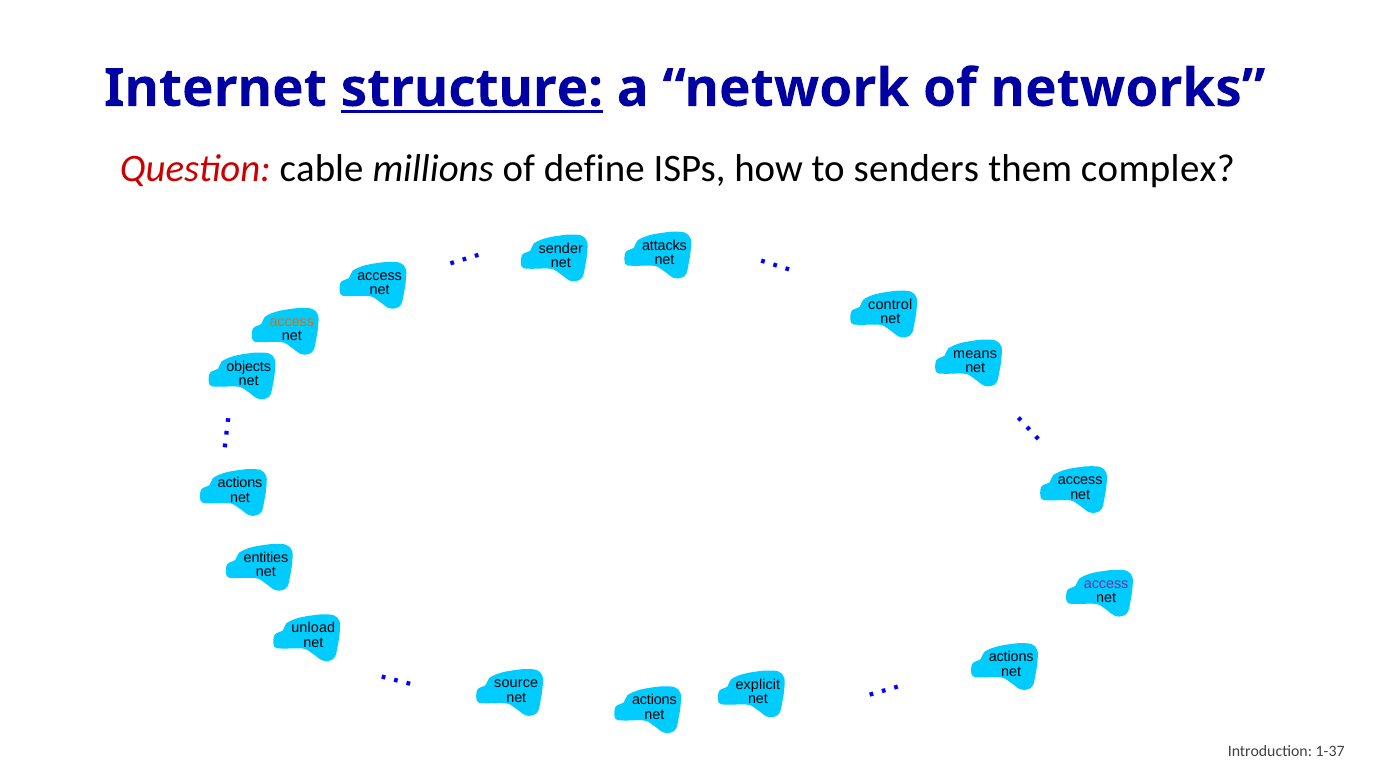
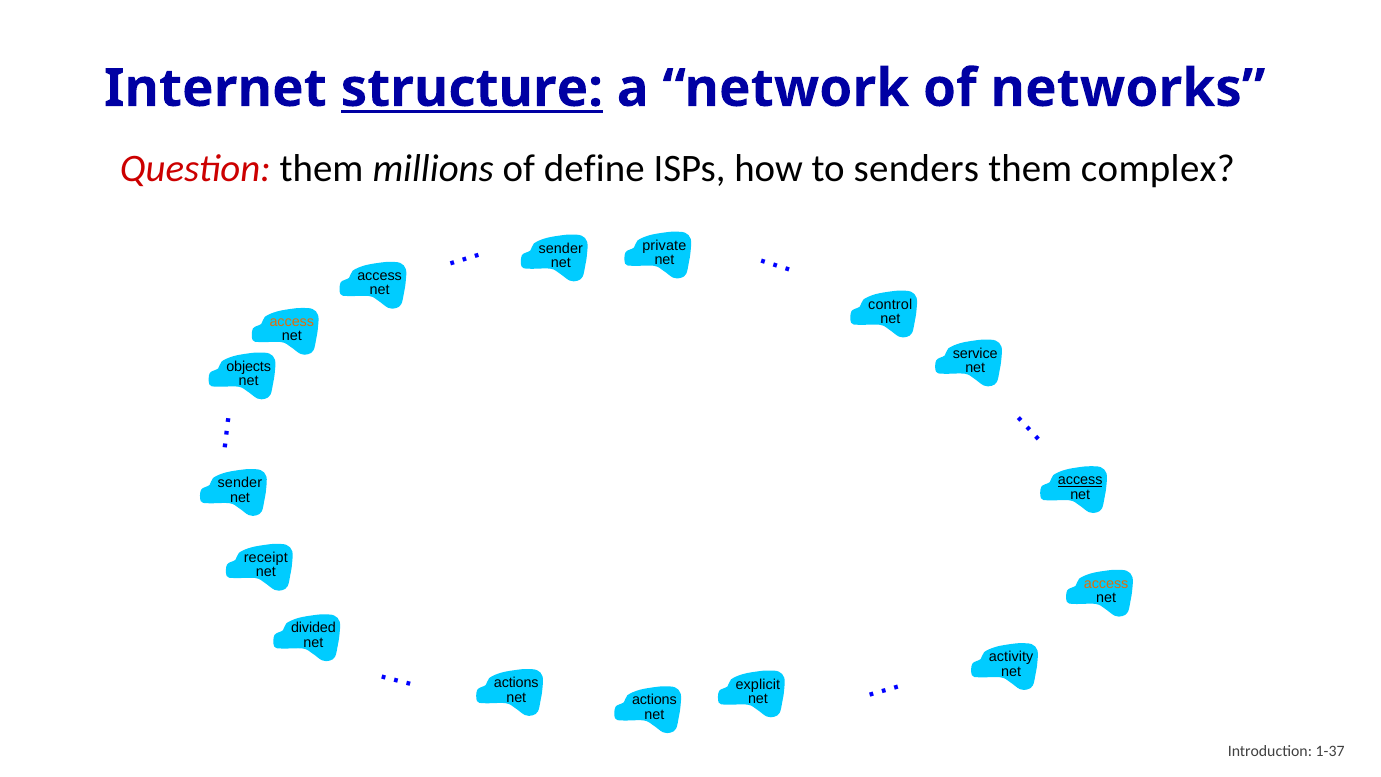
Question cable: cable -> them (322, 168)
attacks: attacks -> private (664, 245)
means: means -> service (975, 353)
access underline: none -> present (1080, 480)
actions: actions -> sender (240, 483)
entities: entities -> receipt (266, 558)
access colour: purple -> orange (1106, 584)
unload: unload -> divided (313, 628)
actions: actions -> activity (1011, 657)
source: source -> actions (516, 683)
